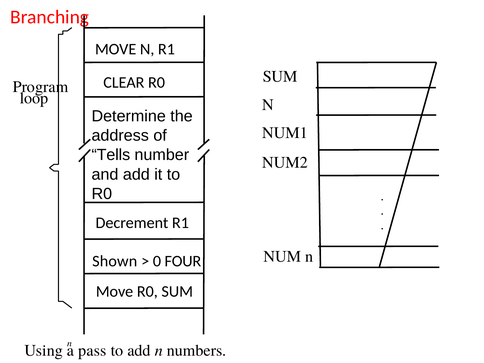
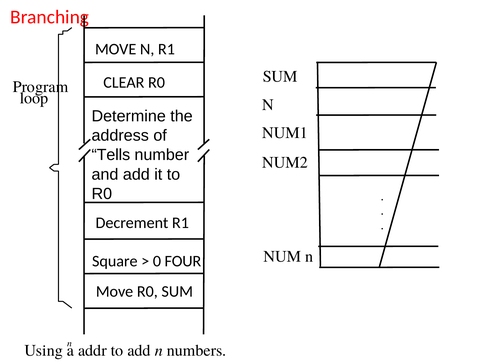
Shown: Shown -> Square (115, 261)
pass: pass -> addr (92, 351)
